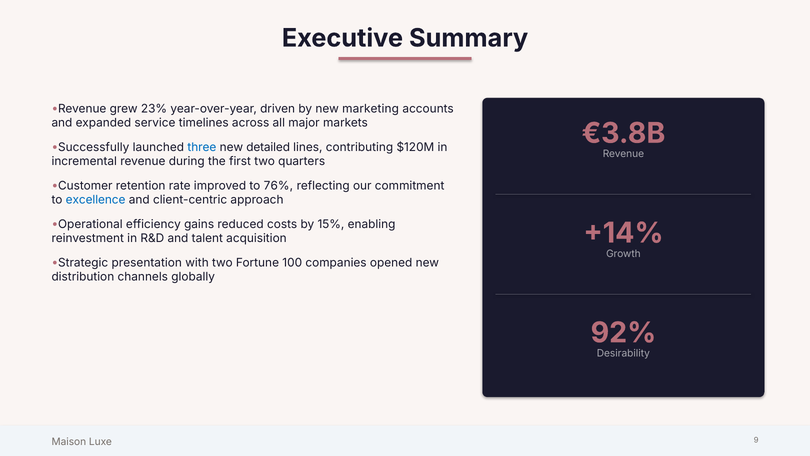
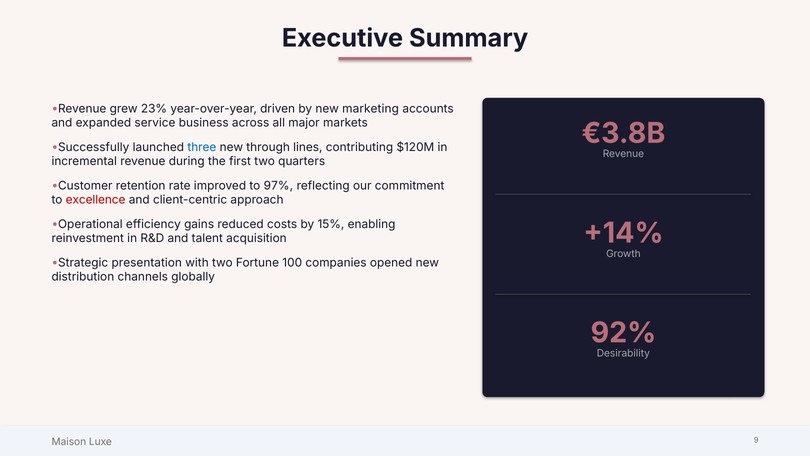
timelines: timelines -> business (204, 123)
detailed: detailed -> through (268, 147)
76%: 76% -> 97% (278, 186)
excellence colour: blue -> red (96, 200)
